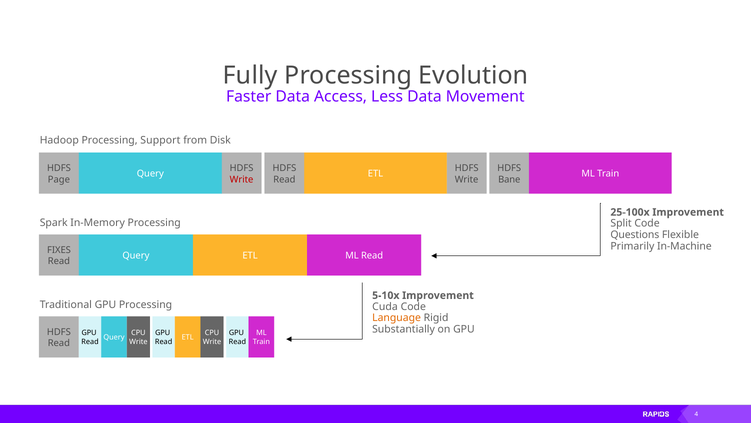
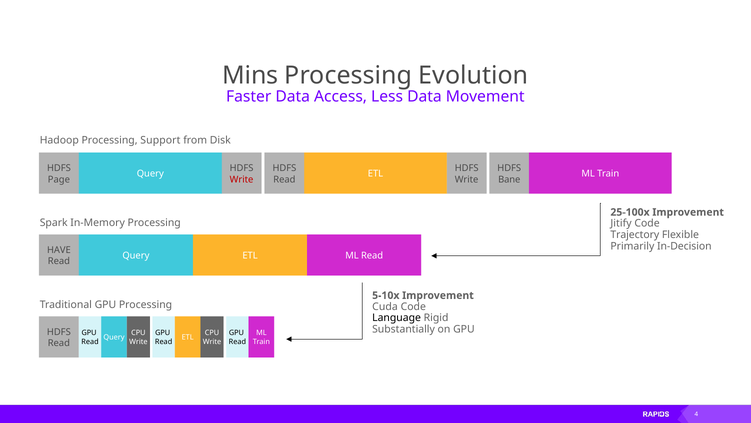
Fully: Fully -> Mins (250, 75)
Split: Split -> Jitify (621, 223)
Questions: Questions -> Trajectory (635, 234)
In-Machine: In-Machine -> In-Decision (684, 246)
FIXES: FIXES -> HAVE (59, 250)
Language colour: orange -> black (397, 318)
